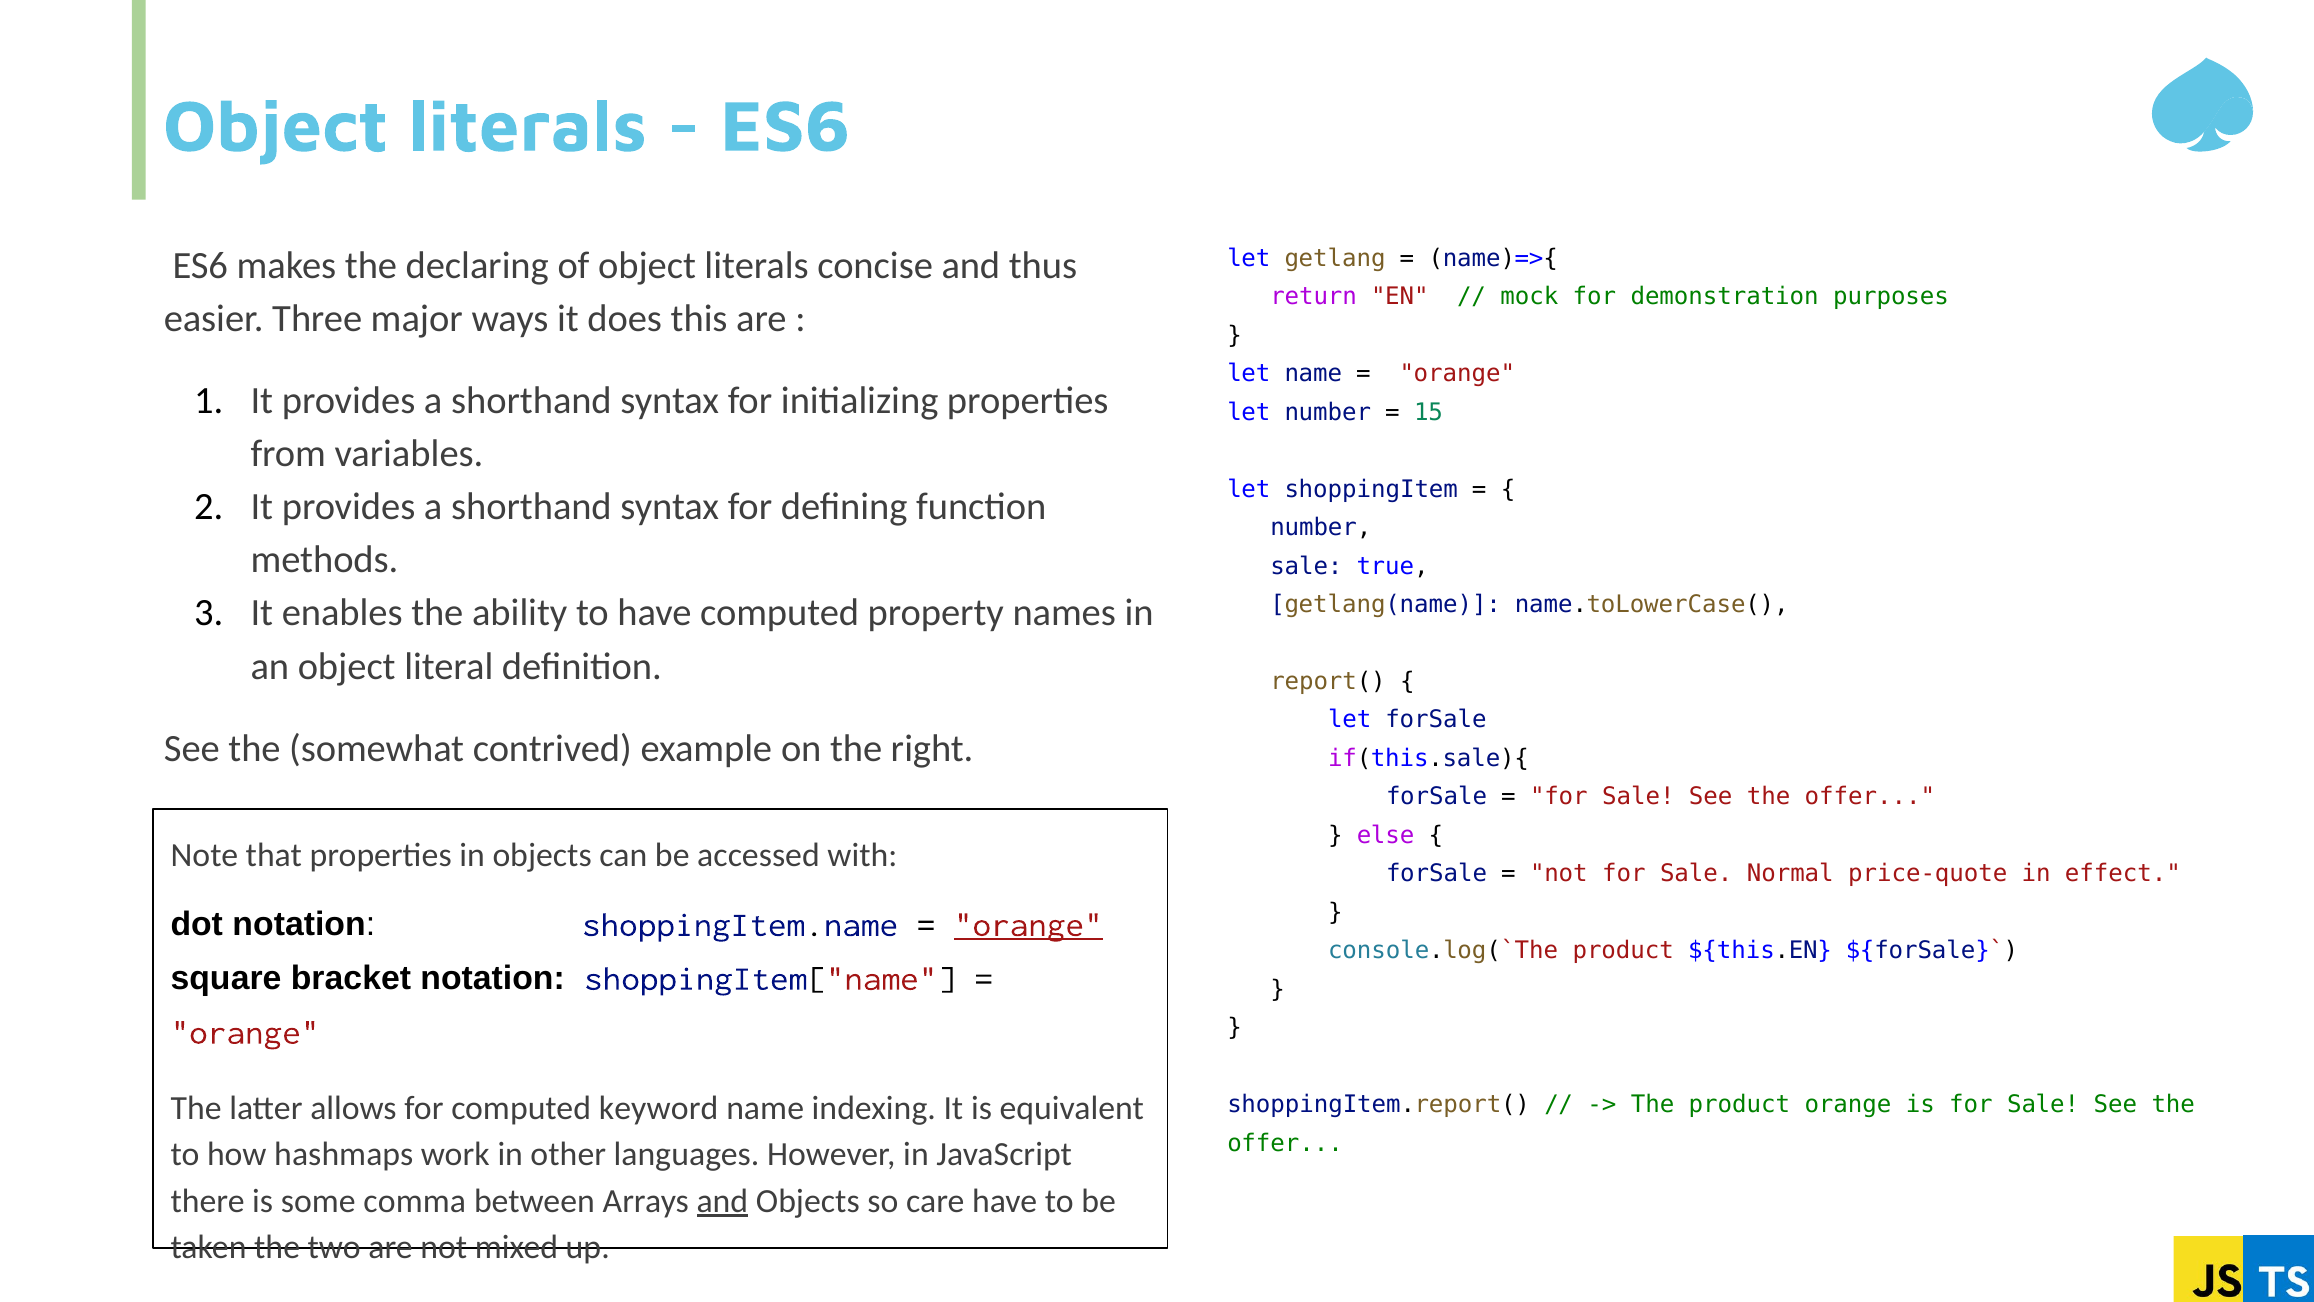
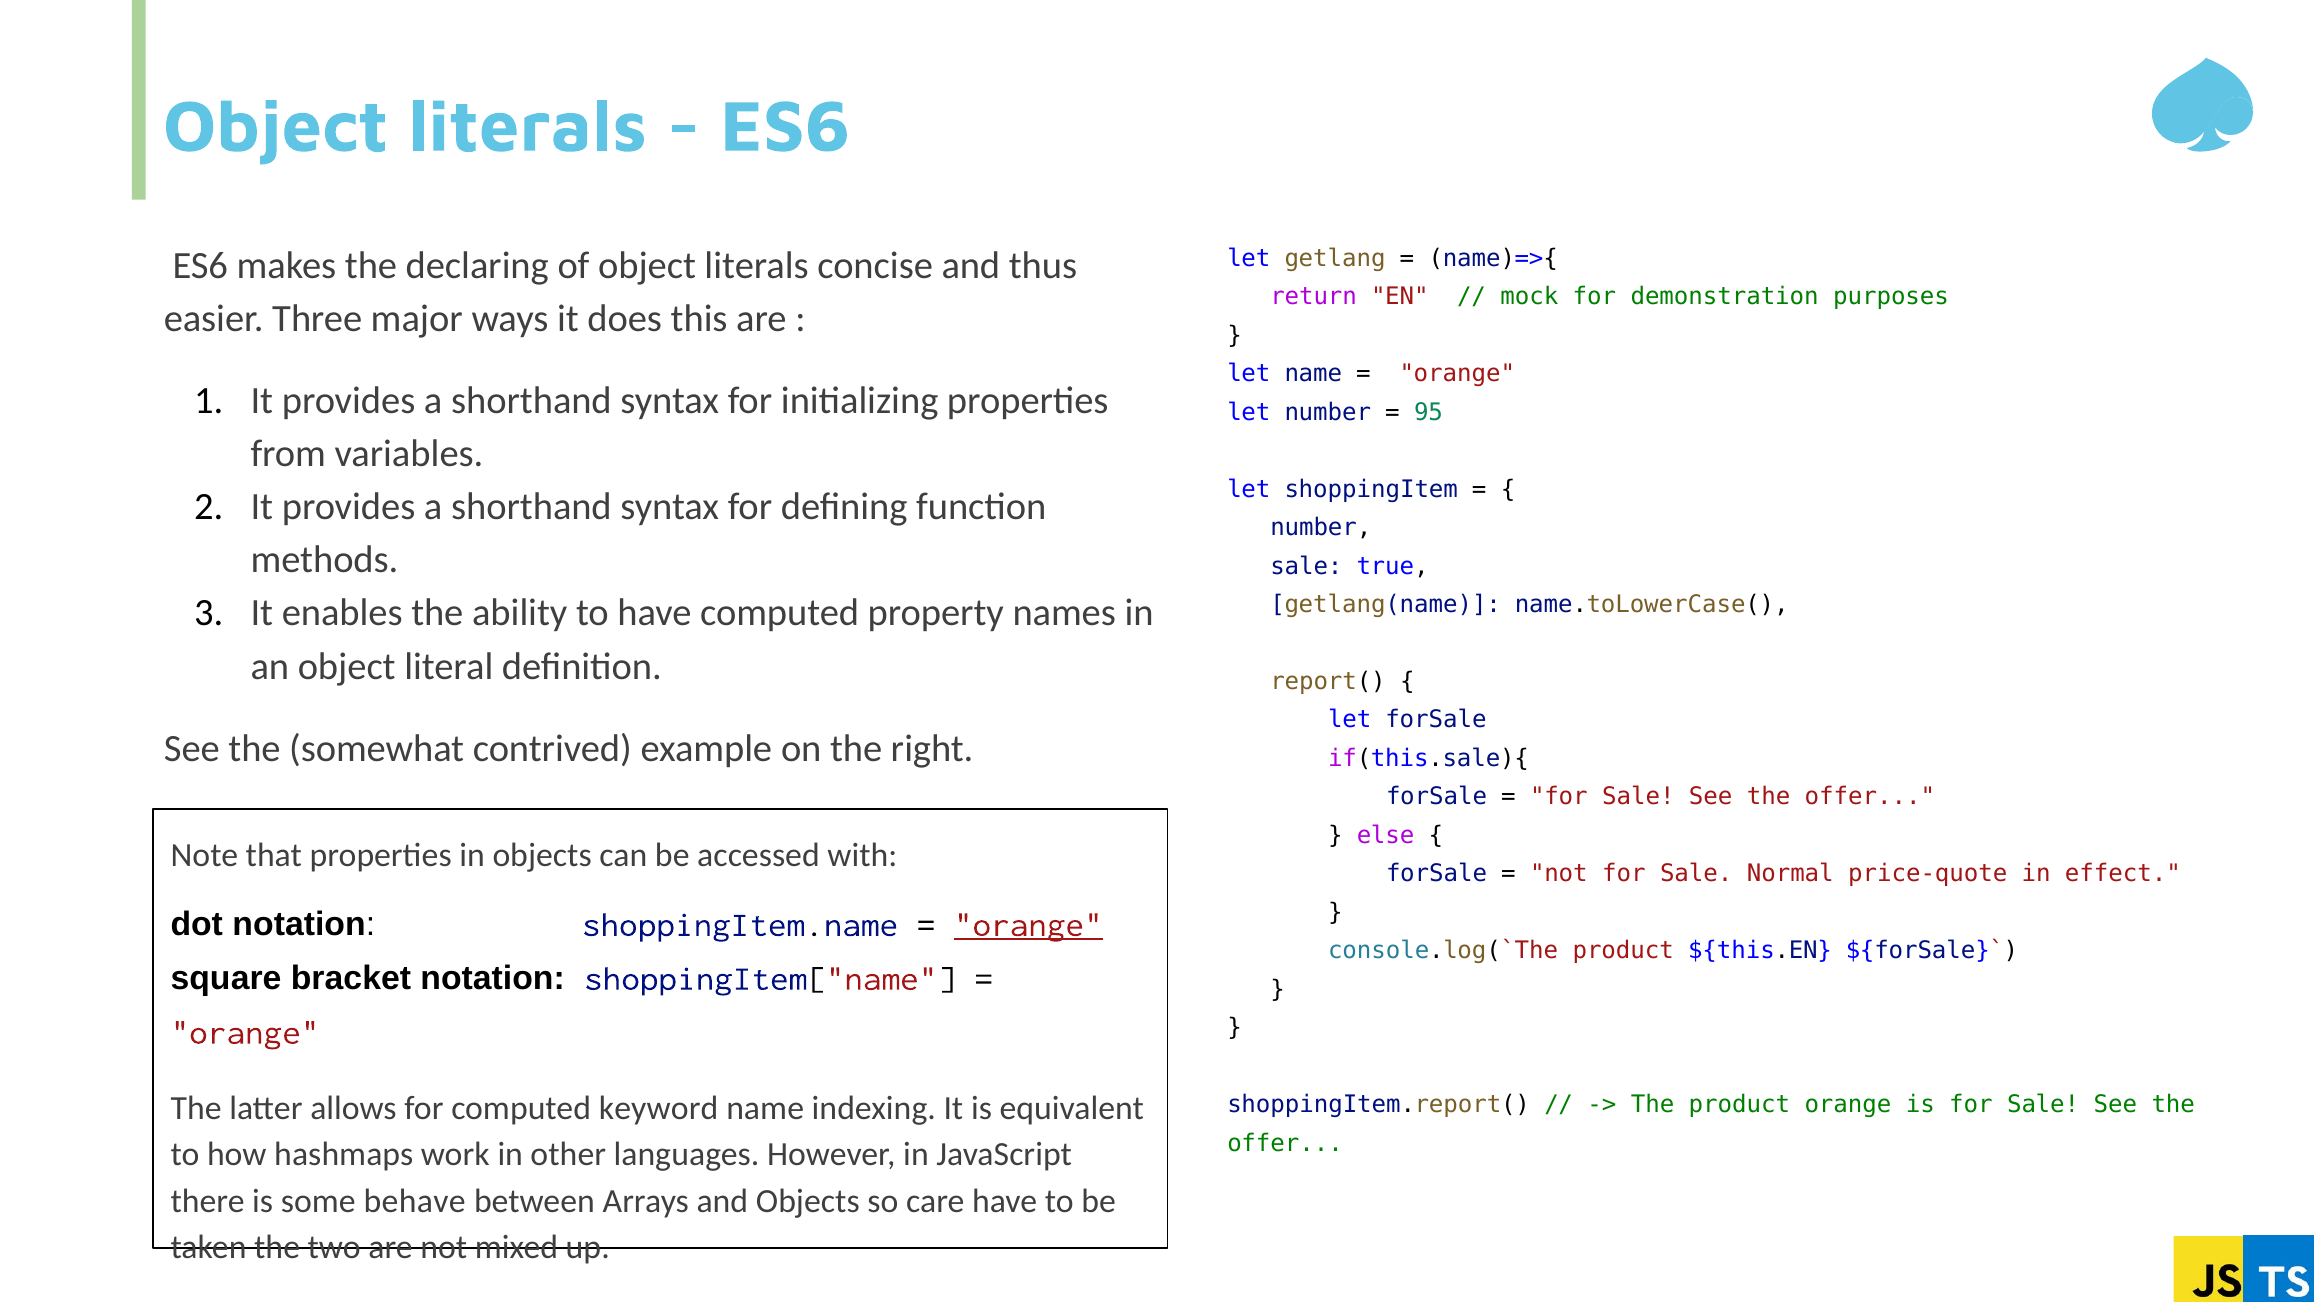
15: 15 -> 95 (1429, 412)
comma: comma -> behave (415, 1201)
and underline: present -> none (722, 1201)
